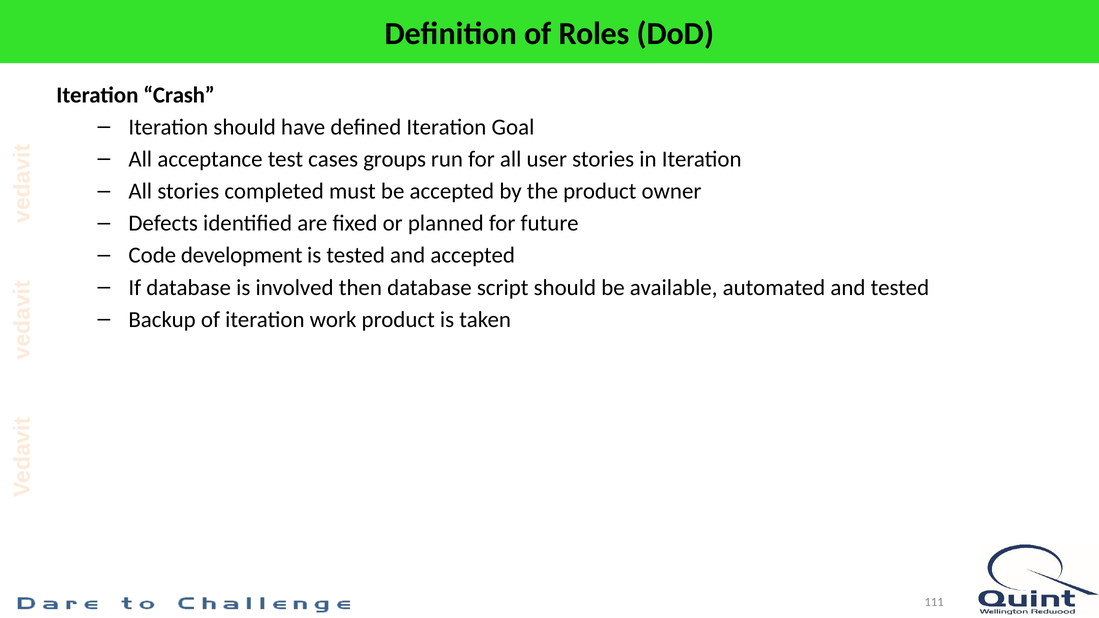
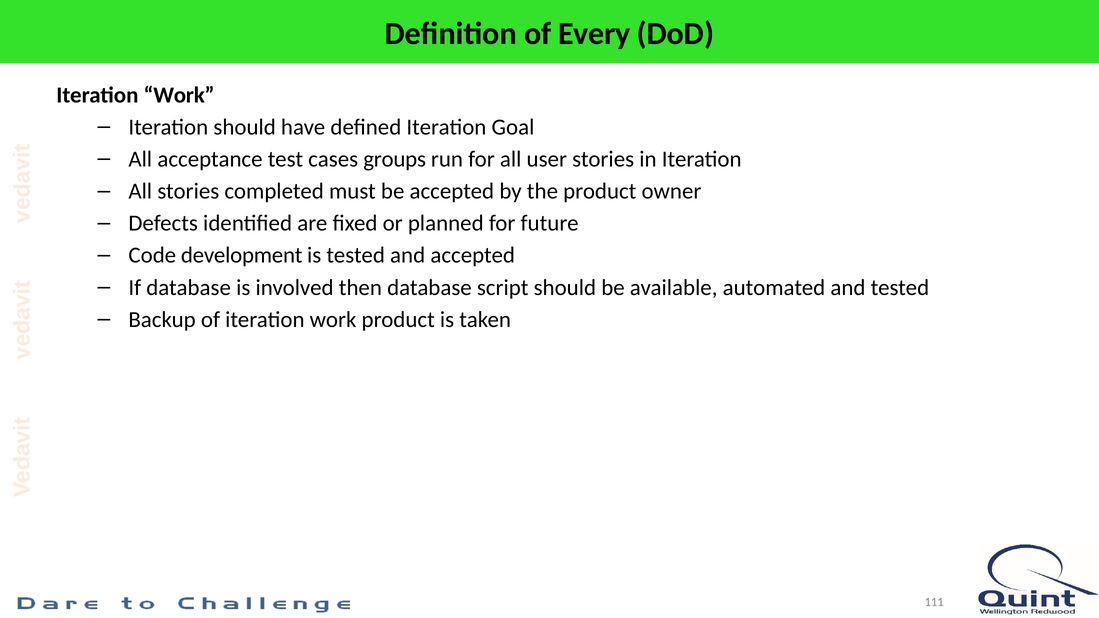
Roles: Roles -> Every (594, 34)
Crash: Crash -> Work (179, 95)
